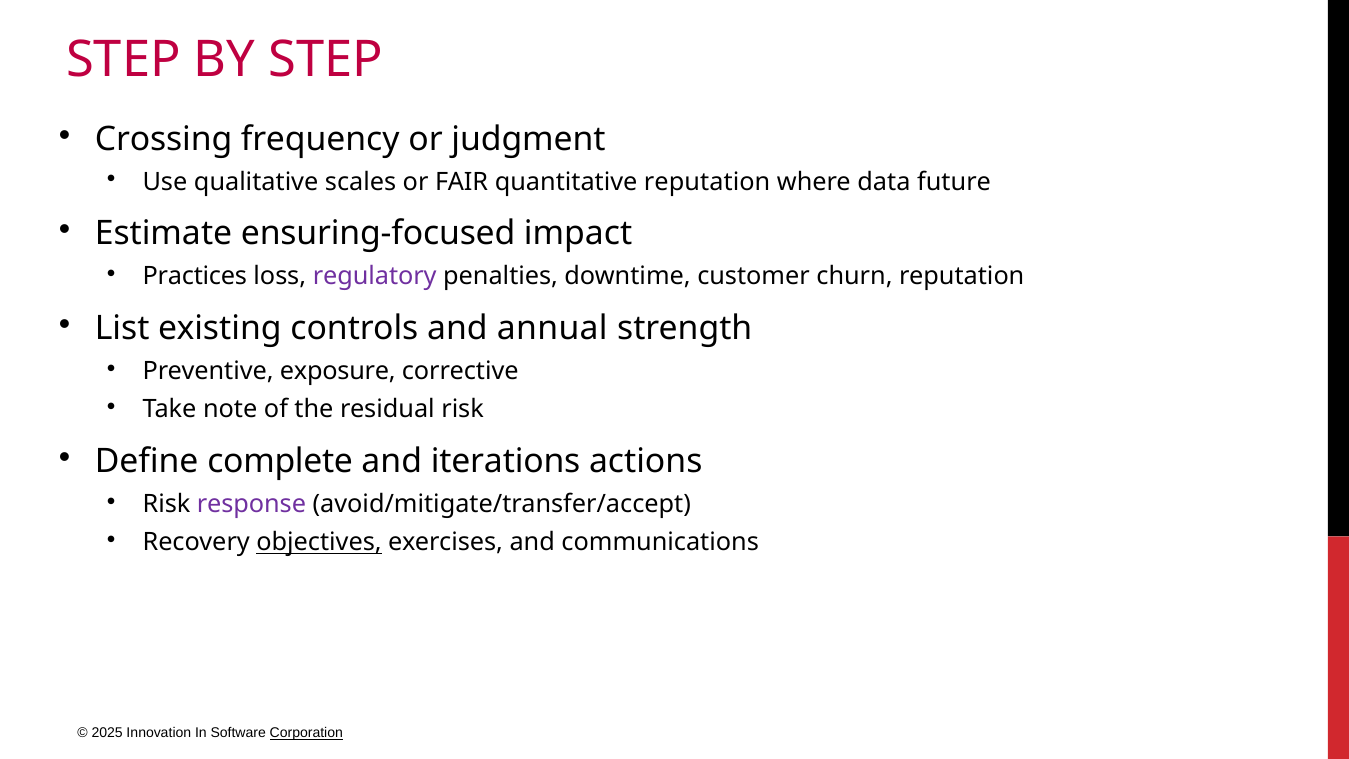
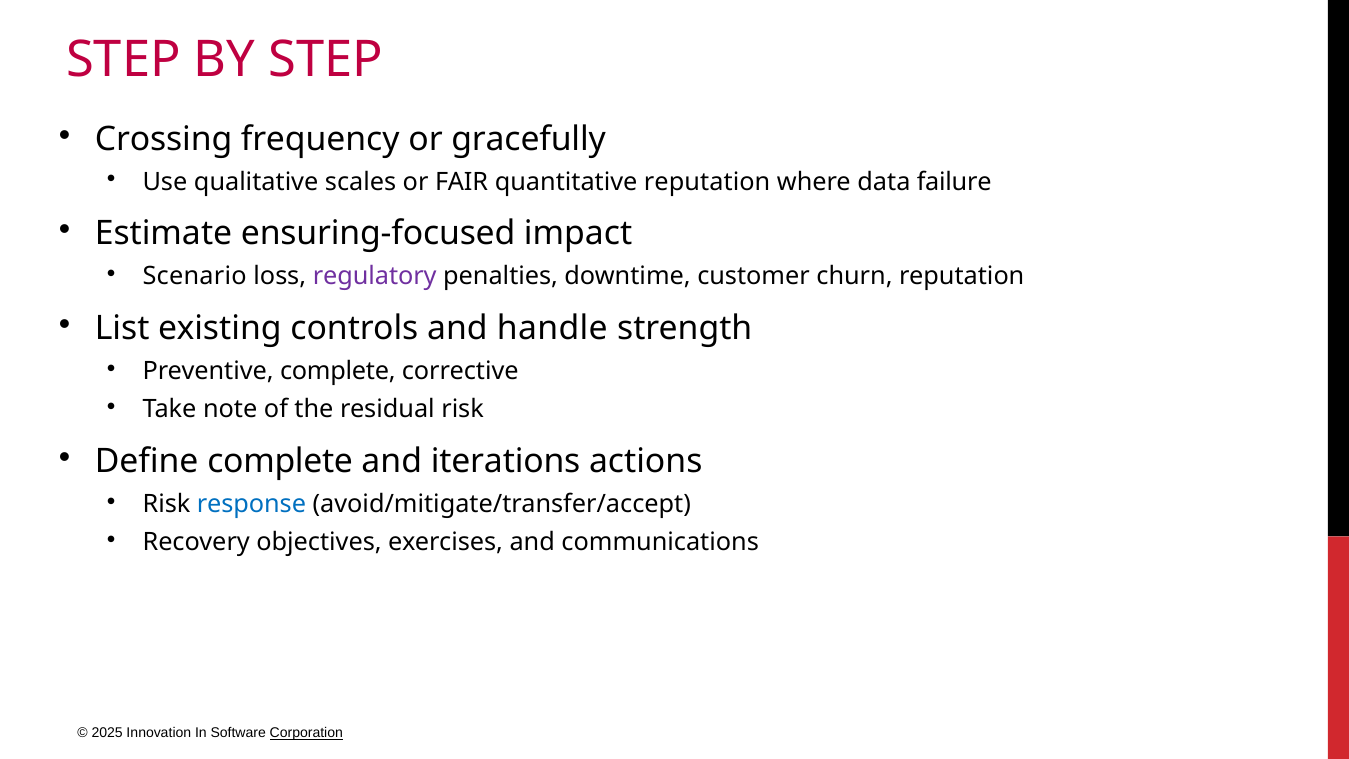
judgment: judgment -> gracefully (529, 139)
future: future -> failure (954, 182)
Practices: Practices -> Scenario (195, 276)
annual: annual -> handle (552, 328)
Preventive exposure: exposure -> complete (338, 371)
response colour: purple -> blue (251, 504)
objectives underline: present -> none (319, 542)
